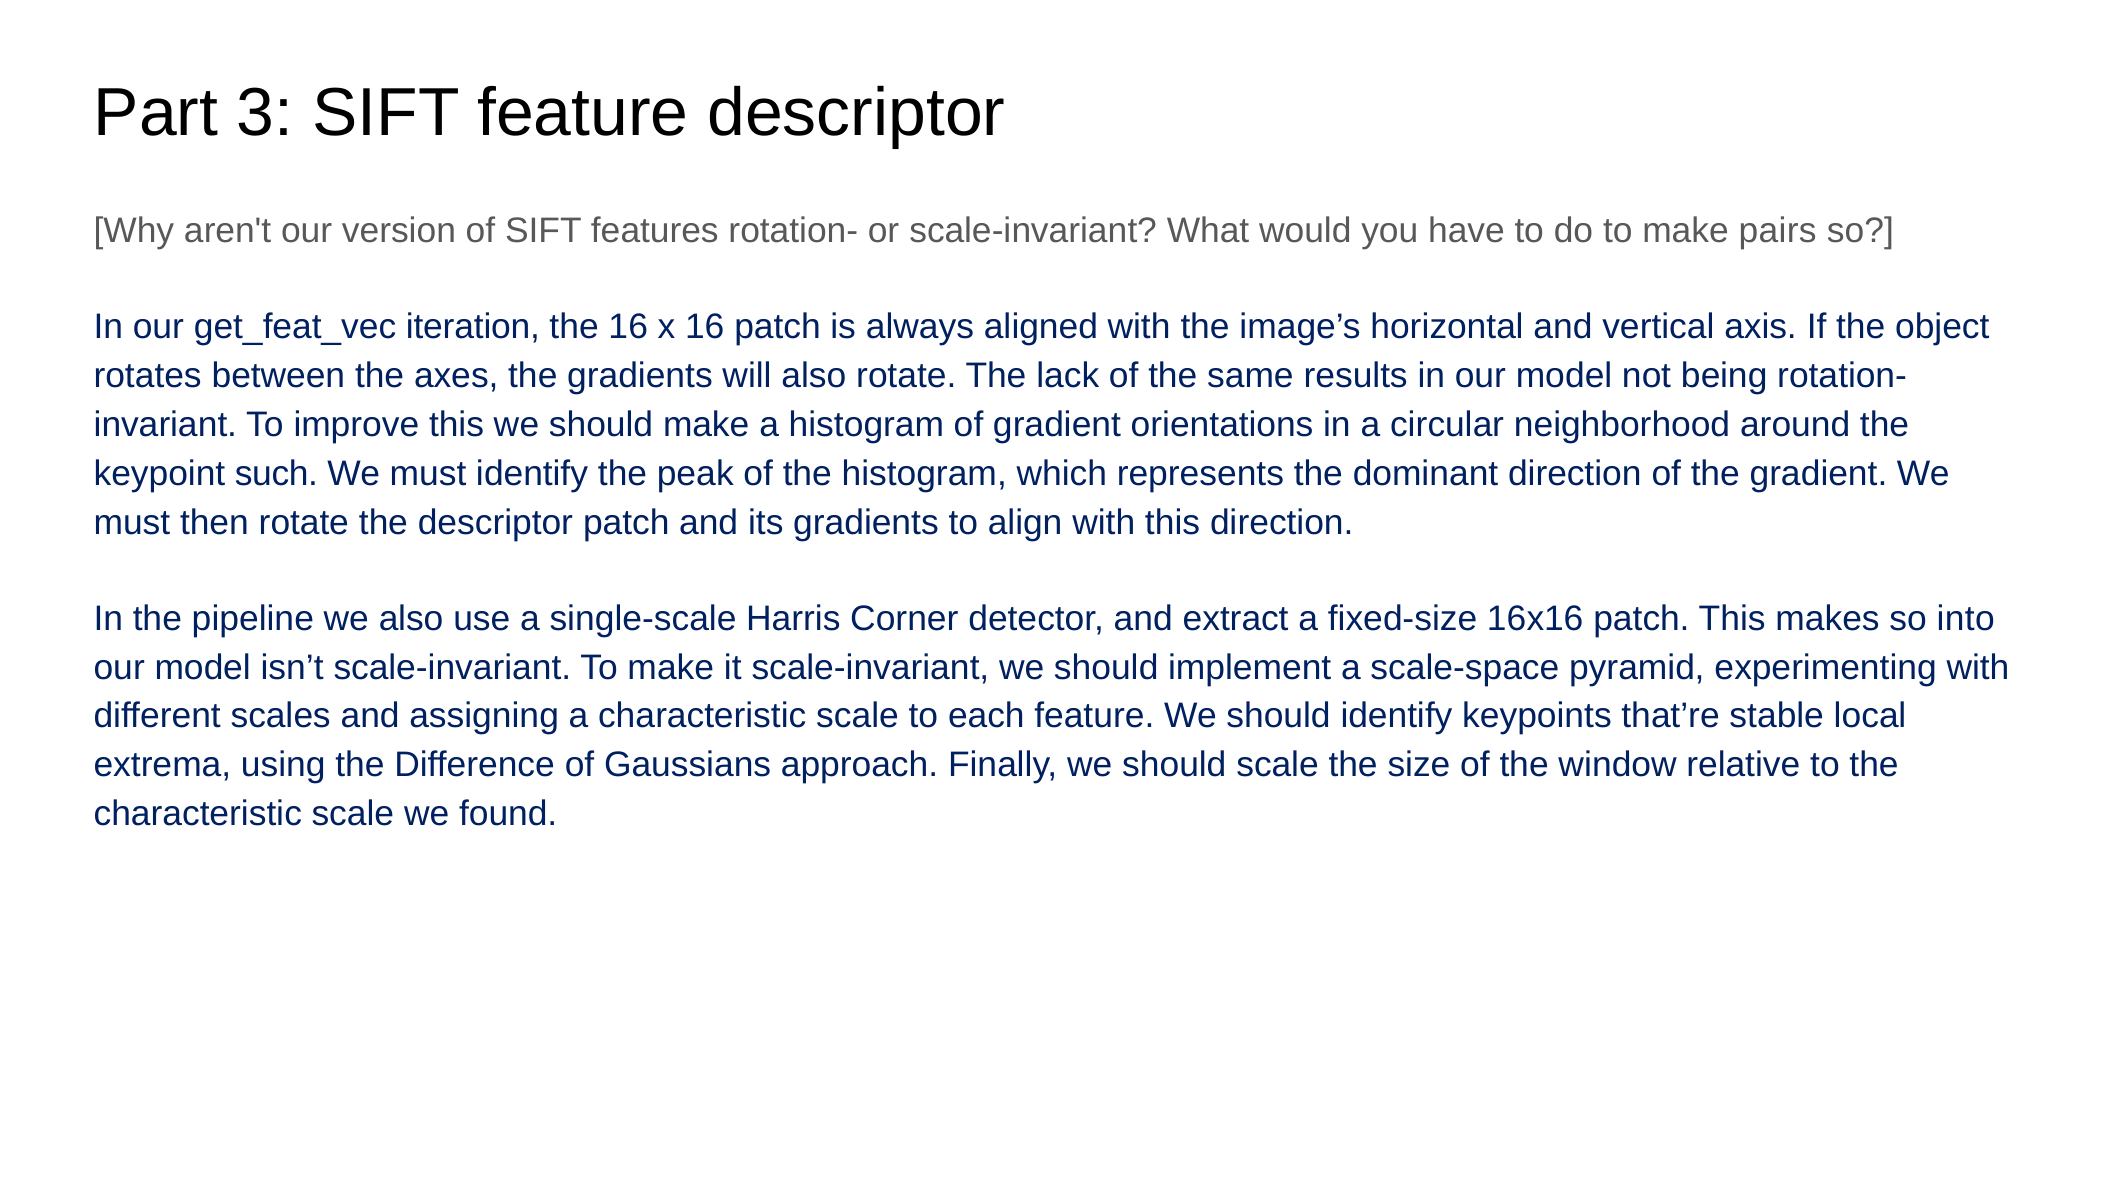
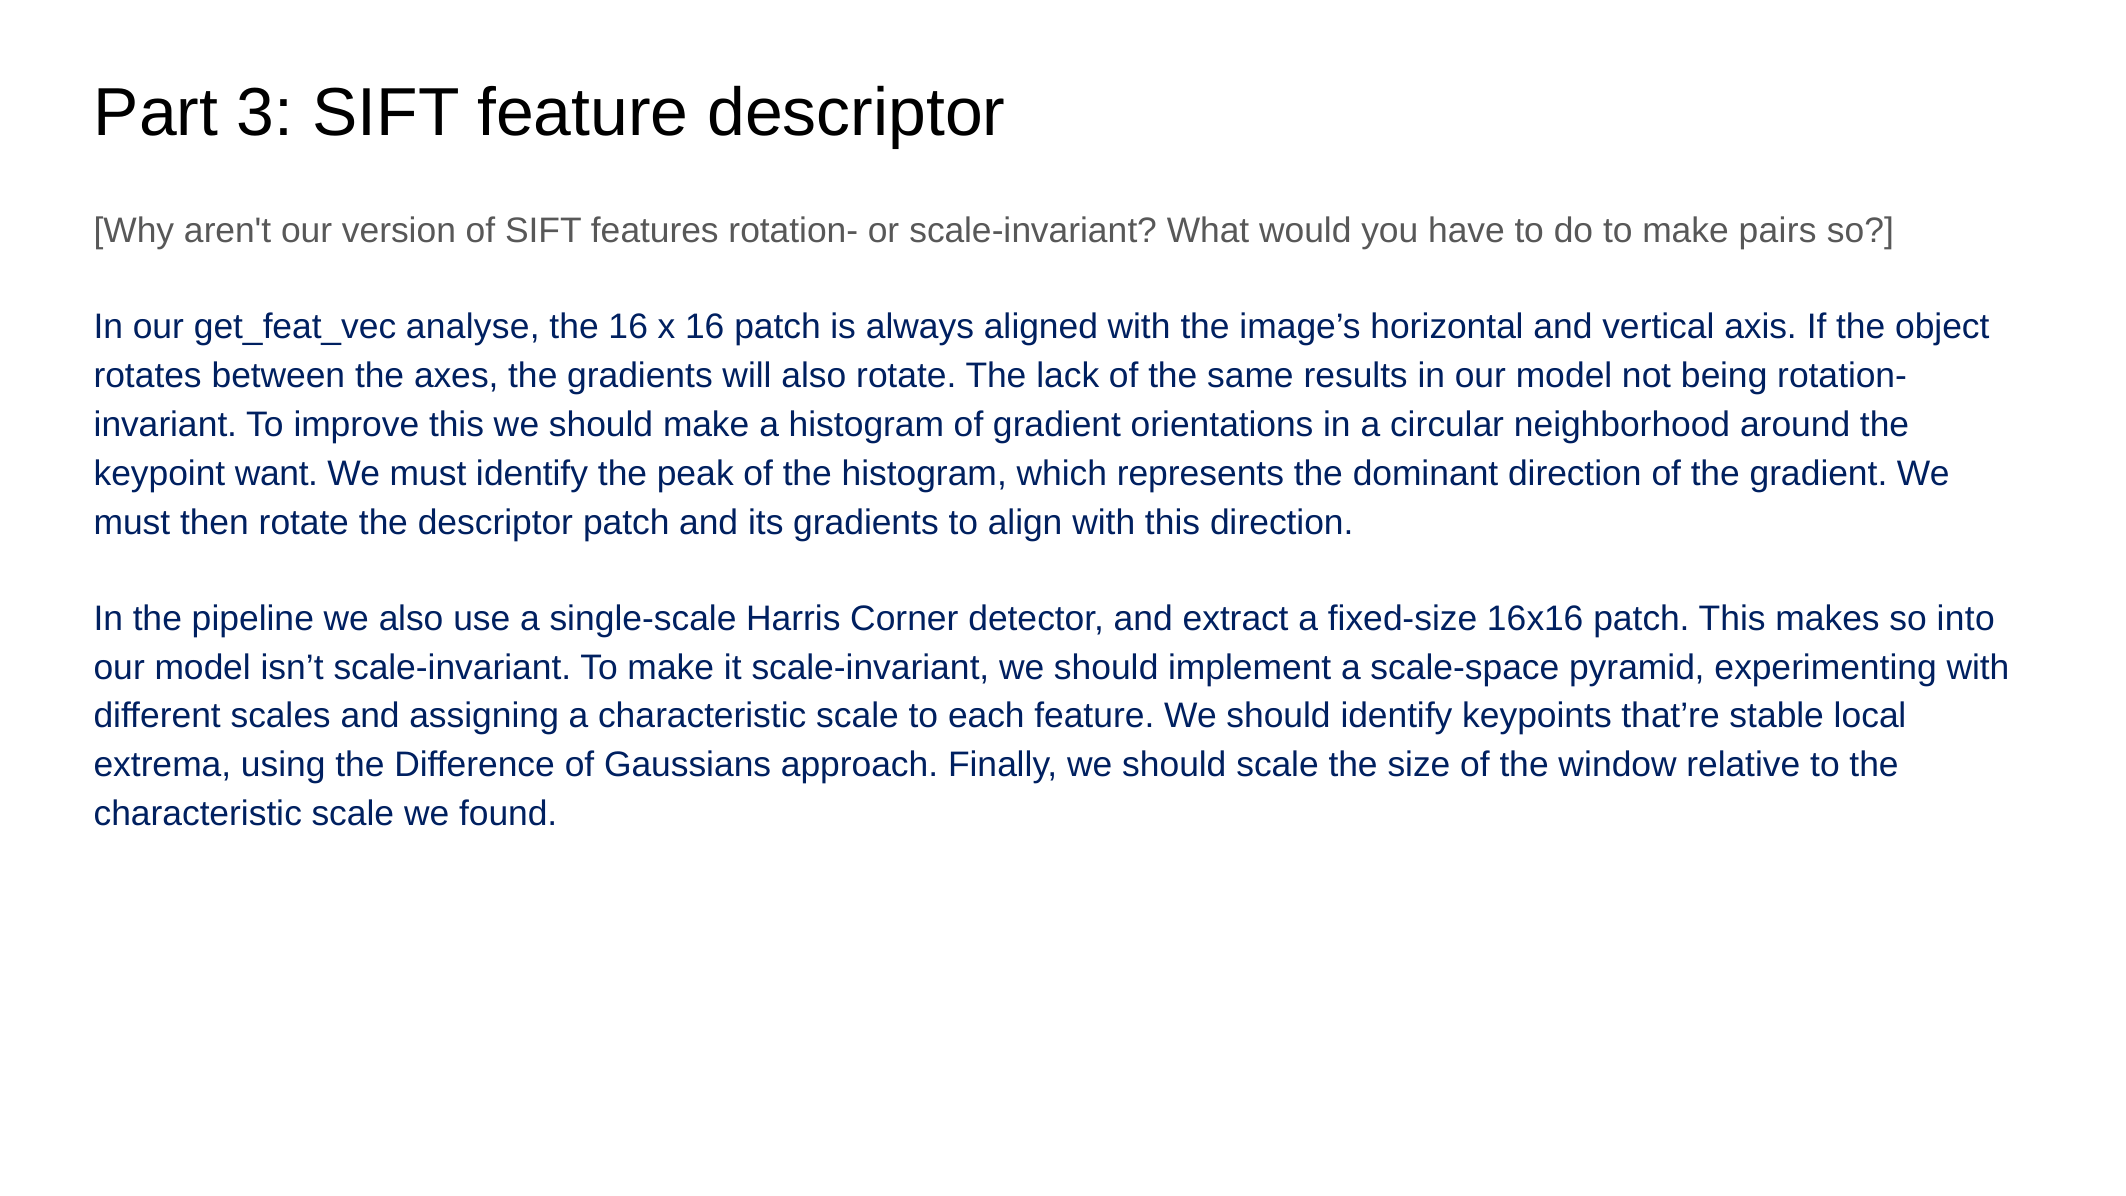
iteration: iteration -> analyse (473, 327)
such: such -> want (276, 474)
